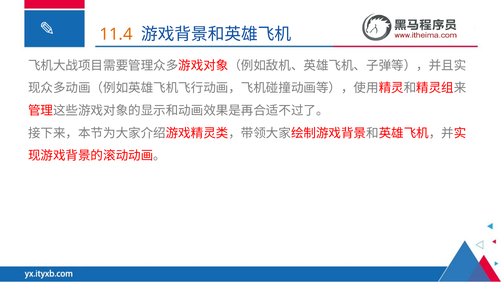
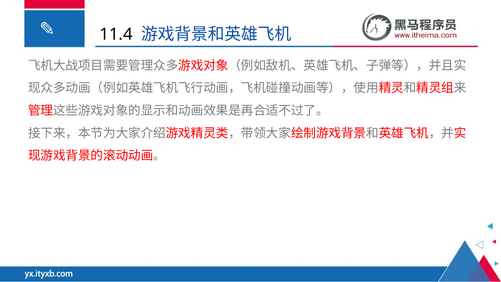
11.4 colour: orange -> black (116, 34)
